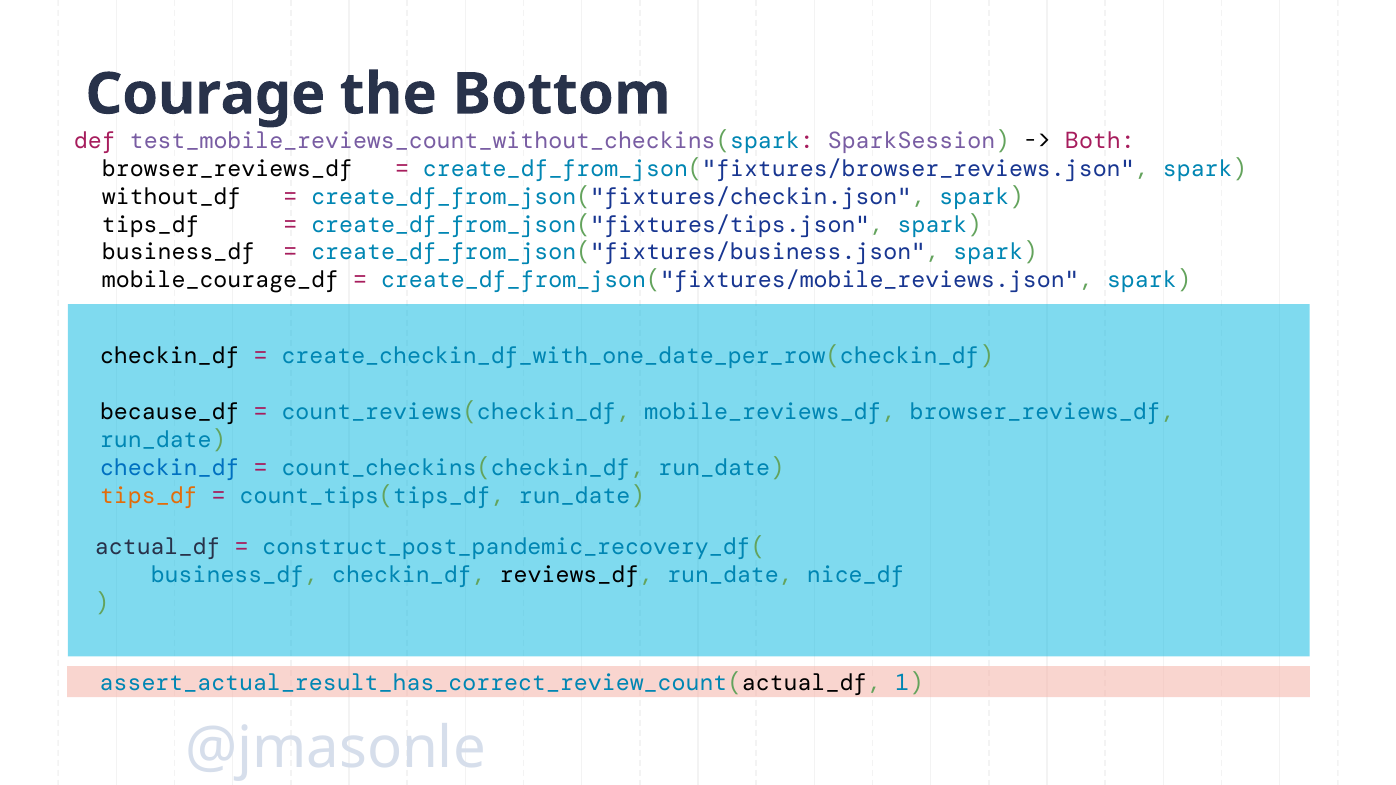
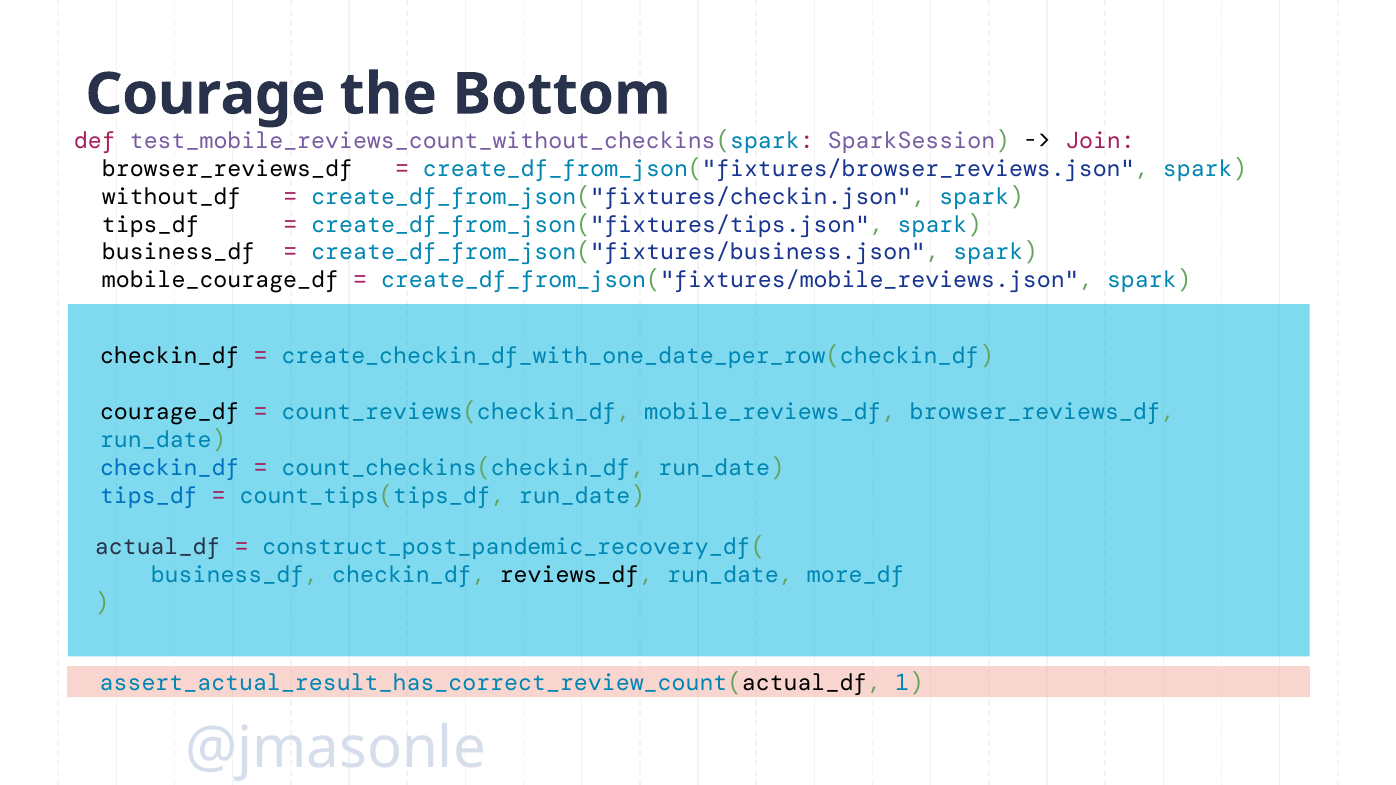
Both: Both -> Join (1100, 141)
because_df: because_df -> courage_df (170, 412)
tips_df colour: orange -> blue (149, 496)
nice_df: nice_df -> more_df (856, 575)
